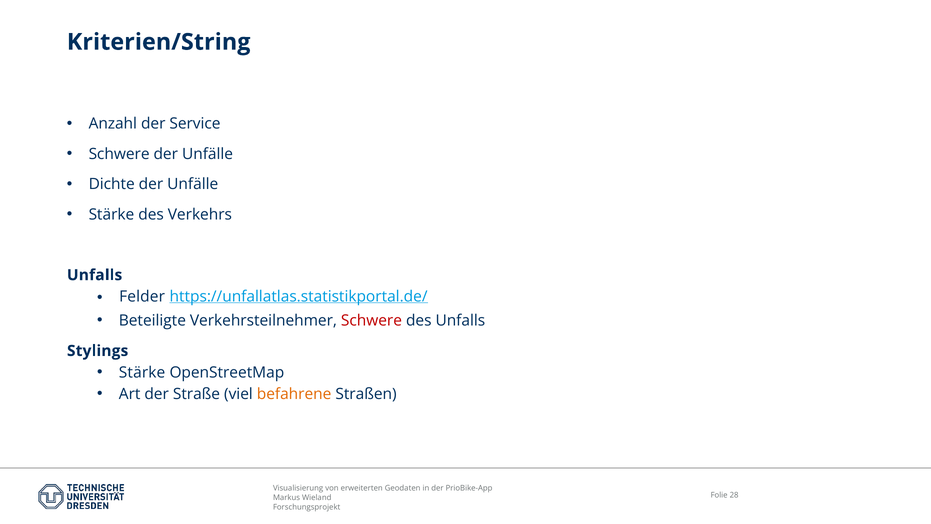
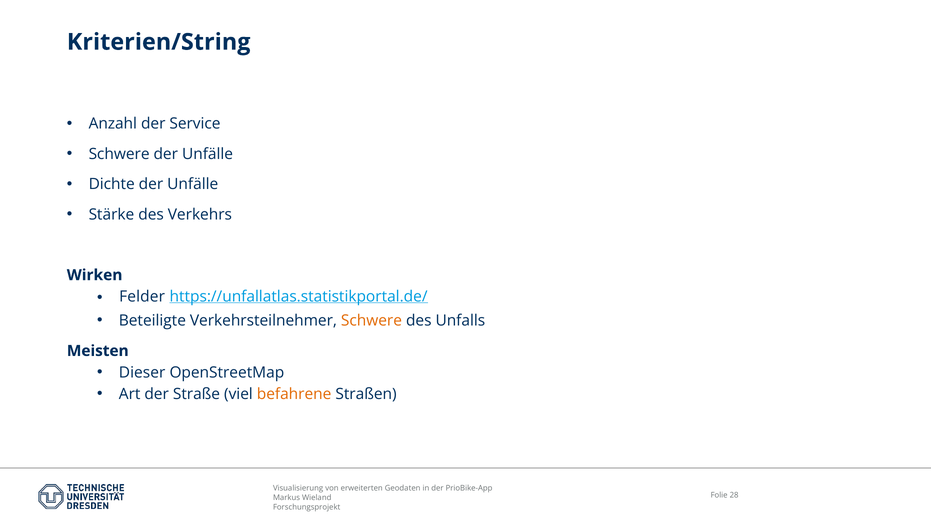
Unfalls: Unfalls -> Wirken (95, 275)
Schwere colour: red -> orange (371, 320)
Stylings: Stylings -> Meisten (98, 351)
Stärke: Stärke -> Dieser (142, 372)
